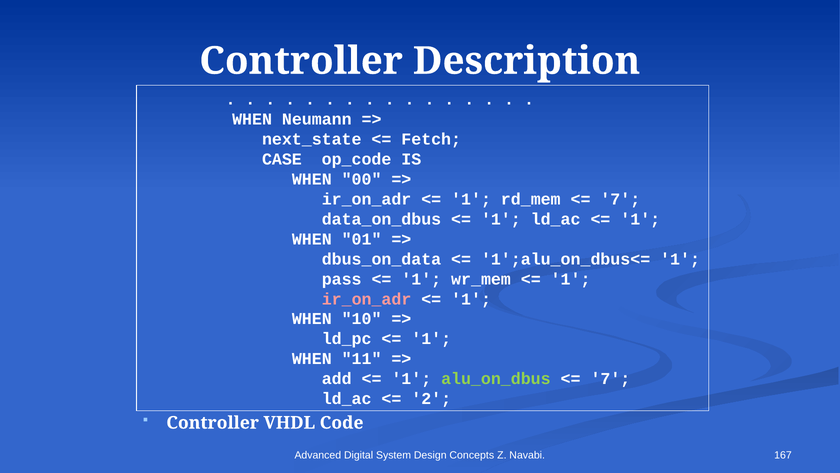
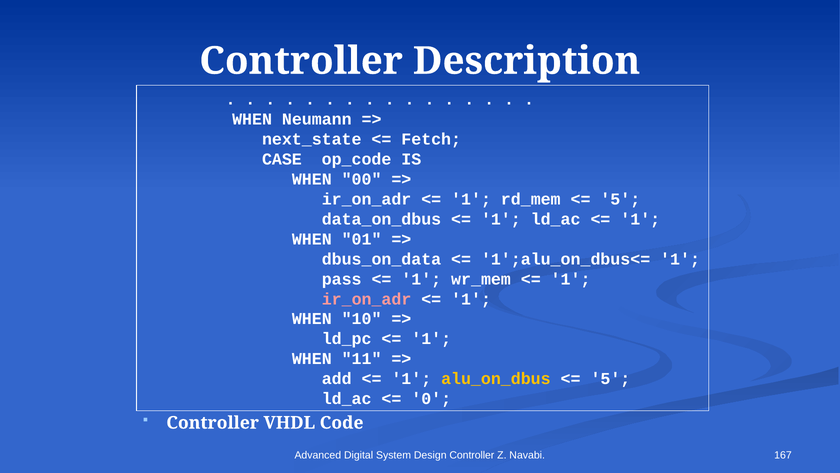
7: 7 -> 5 (620, 199)
alu_on_dbus colour: light green -> yellow (496, 378)
7: 7 -> 5 (610, 378)
2: 2 -> 0 (431, 398)
Design Concepts: Concepts -> Controller (472, 455)
